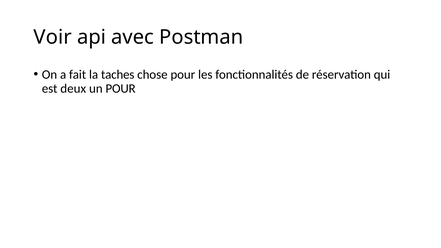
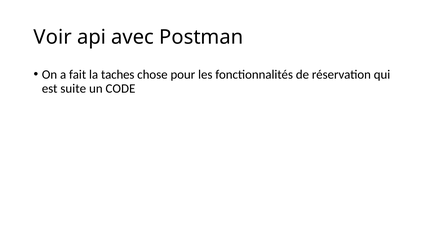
deux: deux -> suite (73, 88)
un POUR: POUR -> CODE (120, 88)
